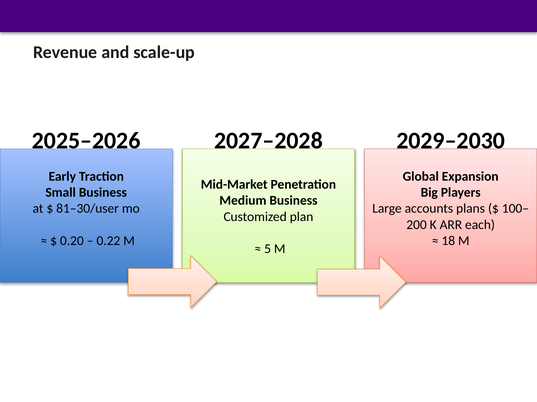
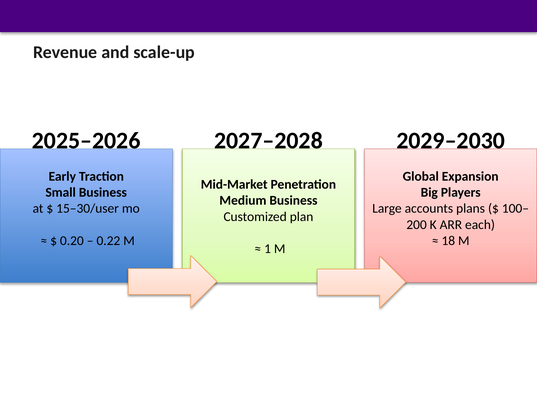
81–30/user: 81–30/user -> 15–30/user (88, 209)
5: 5 -> 1 (268, 249)
